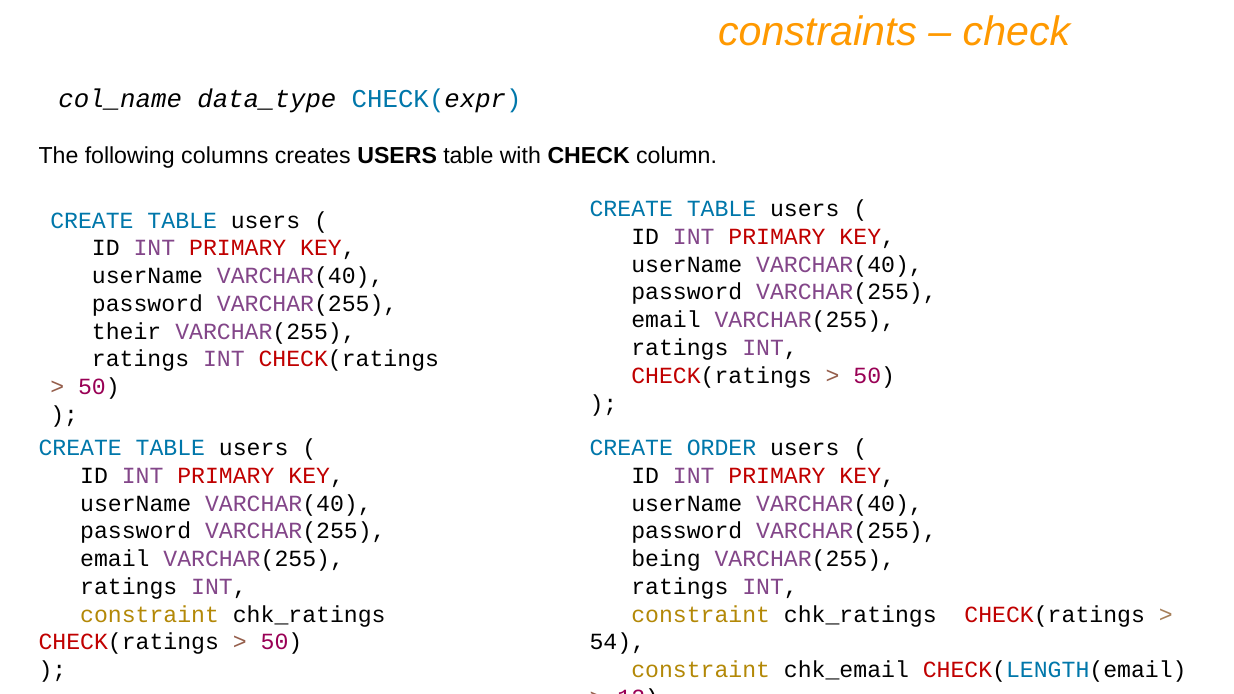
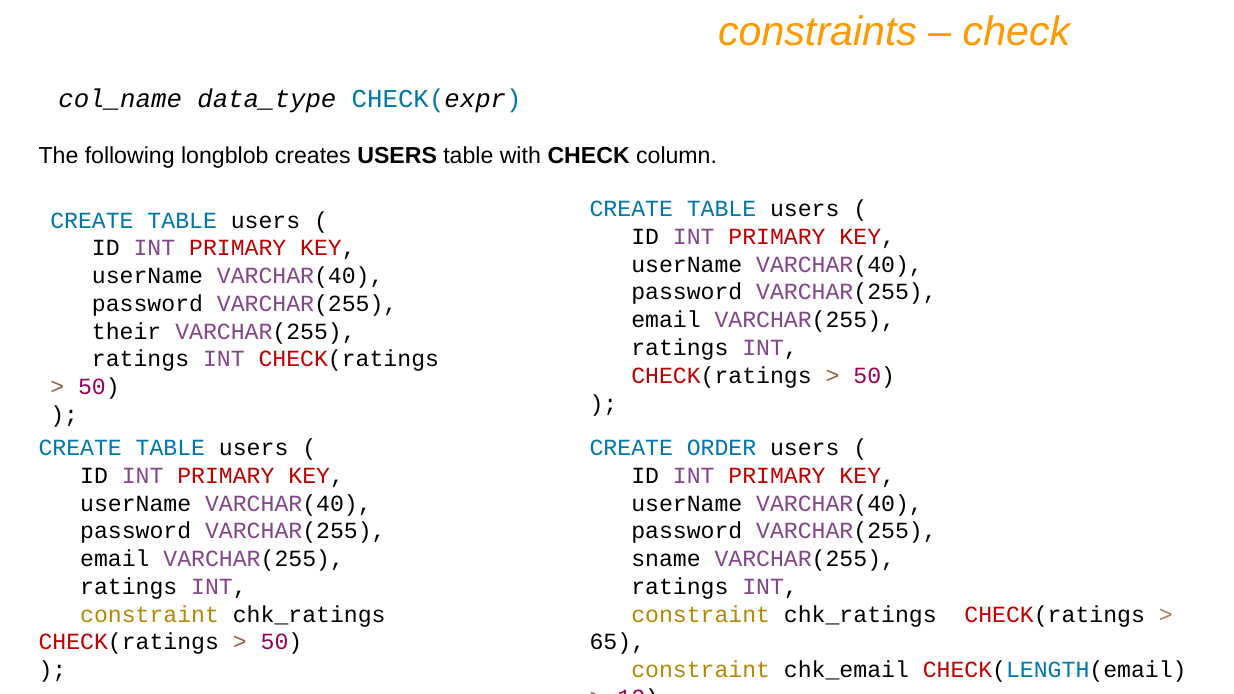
columns: columns -> longblob (225, 156)
being: being -> sname (666, 559)
54: 54 -> 65 (617, 642)
